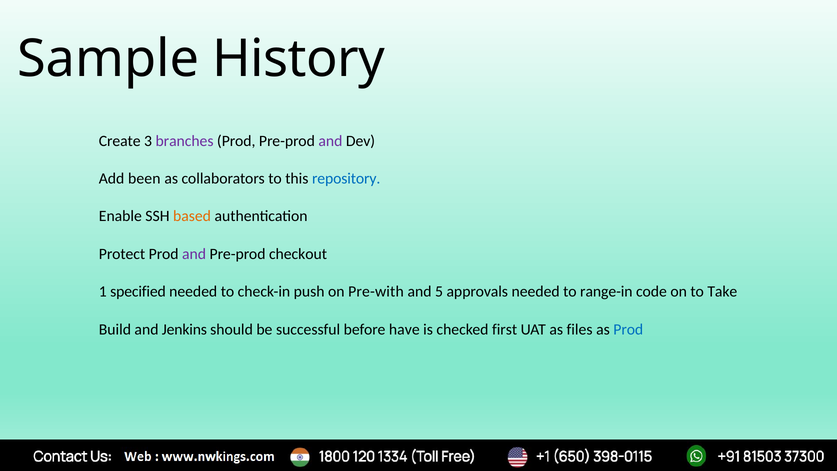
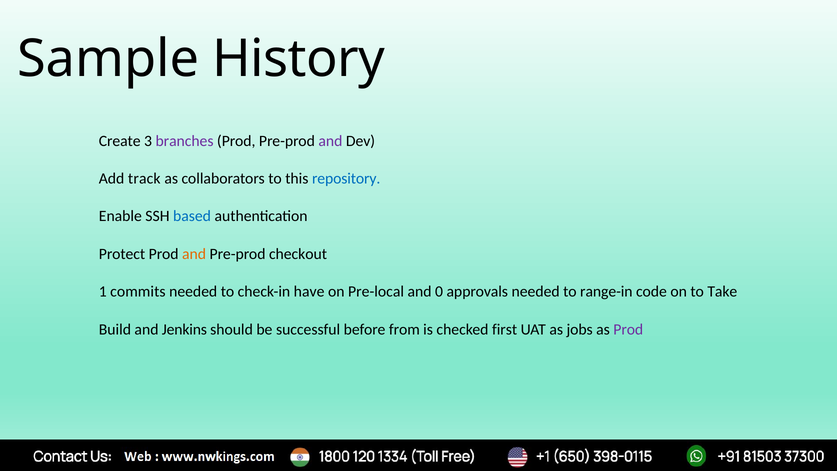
been: been -> track (144, 179)
based colour: orange -> blue (192, 216)
and colour: purple -> orange (194, 254)
specified: specified -> commits (138, 292)
push: push -> have (309, 292)
Pre-with: Pre-with -> Pre-local (376, 292)
5: 5 -> 0 (439, 292)
have: have -> from (404, 329)
files: files -> jobs (580, 329)
Prod colour: blue -> purple (628, 329)
